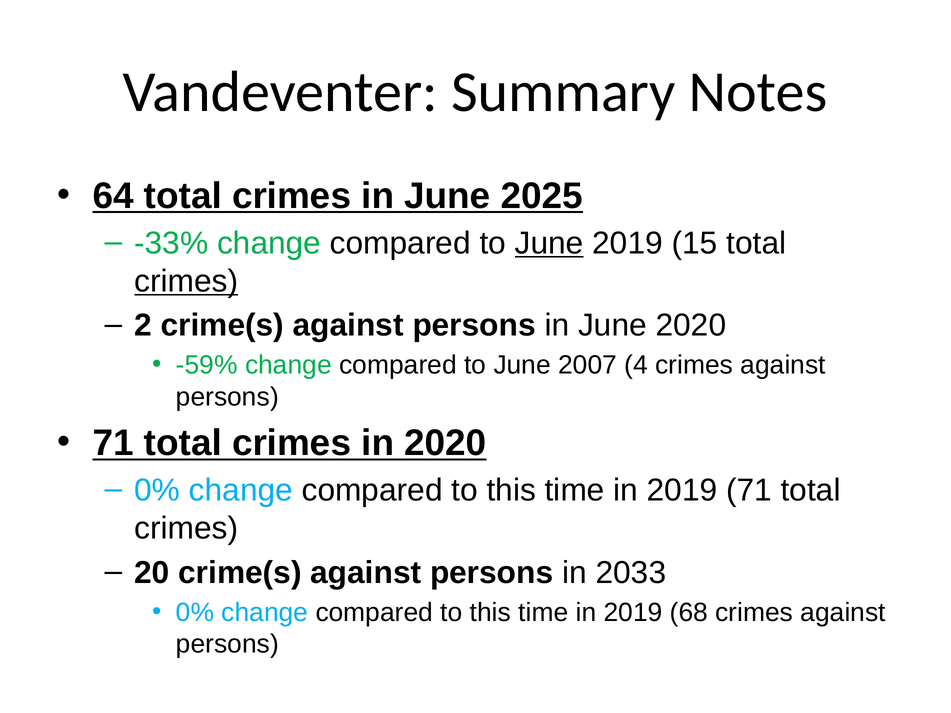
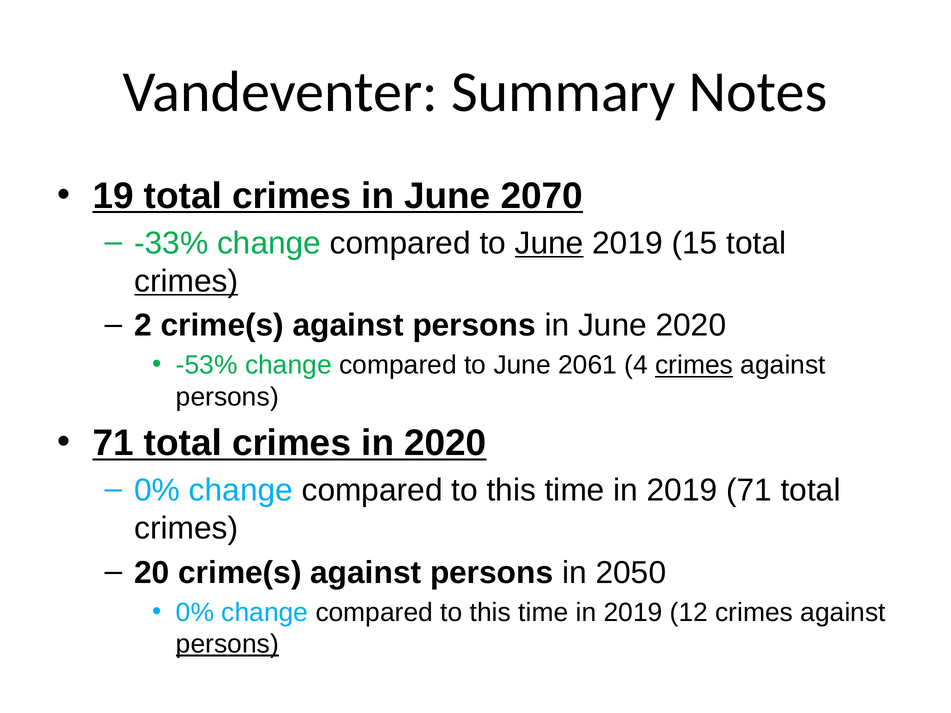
64: 64 -> 19 (113, 196)
2025: 2025 -> 2070 (542, 196)
-59%: -59% -> -53% (207, 365)
2007: 2007 -> 2061 (588, 365)
crimes underline: none -> present (694, 365)
2033: 2033 -> 2050 (631, 573)
68: 68 -> 12 (689, 613)
persons underline: none -> present (227, 644)
